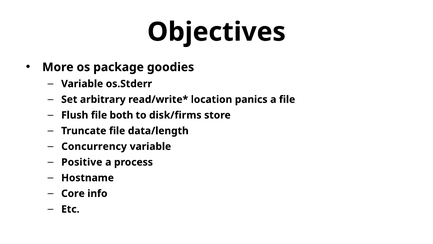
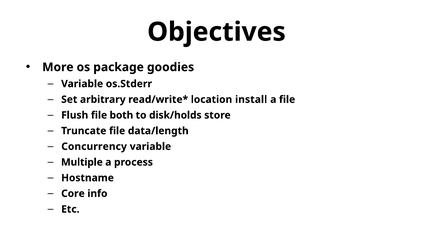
panics: panics -> install (251, 99)
disk/firms: disk/firms -> disk/holds (175, 115)
Positive: Positive -> Multiple (82, 162)
